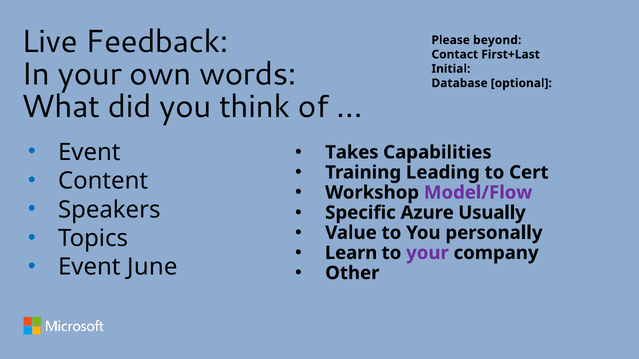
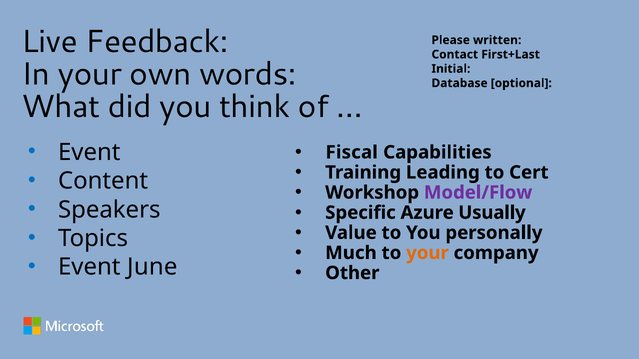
beyond: beyond -> written (497, 40)
Takes: Takes -> Fiscal (352, 152)
Learn: Learn -> Much (351, 253)
your colour: purple -> orange (427, 253)
